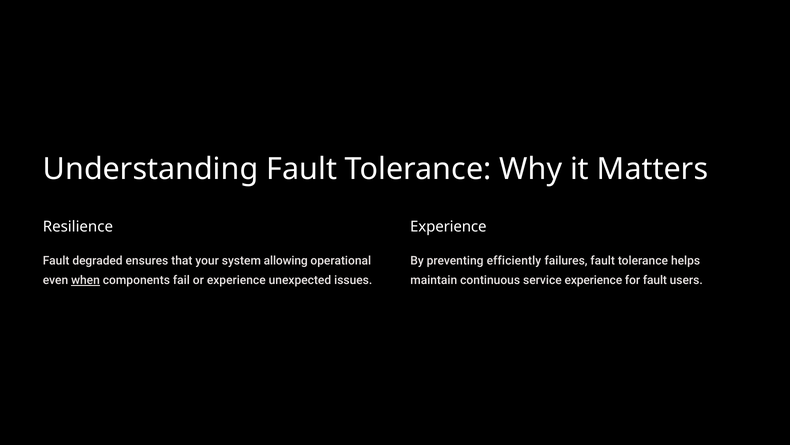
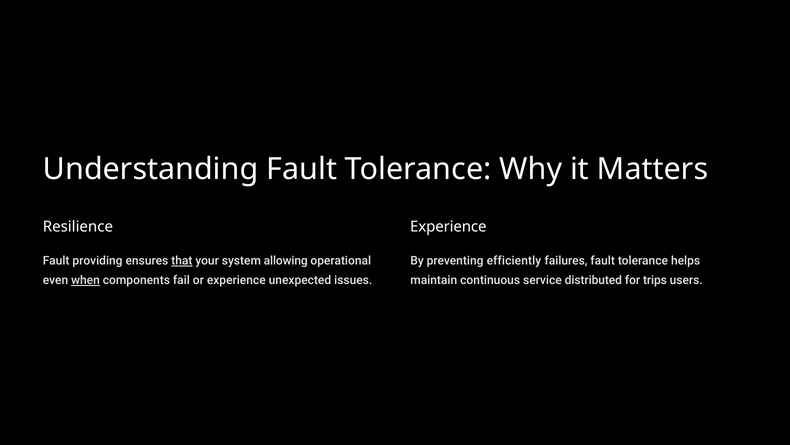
degraded: degraded -> providing (97, 260)
that underline: none -> present (182, 260)
service experience: experience -> distributed (593, 280)
for fault: fault -> trips (655, 280)
